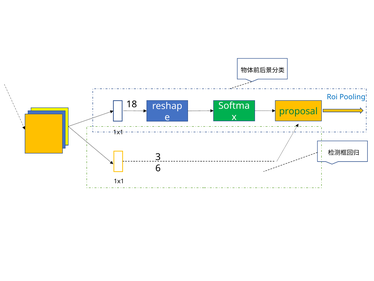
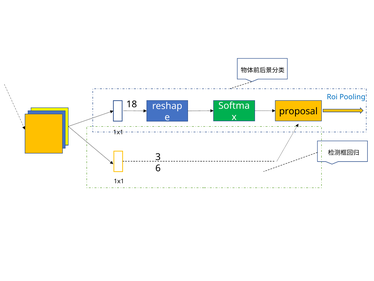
proposal colour: green -> black (298, 111)
